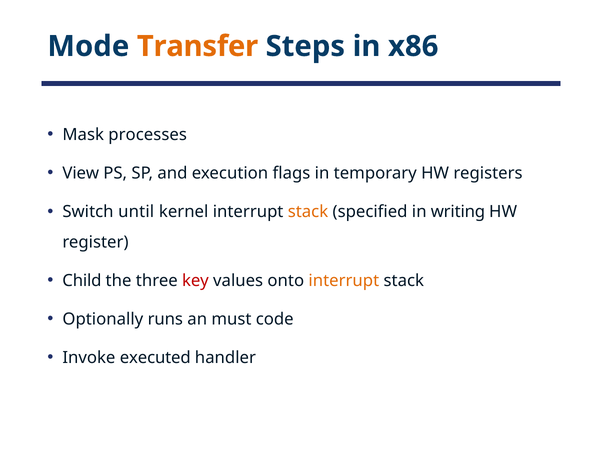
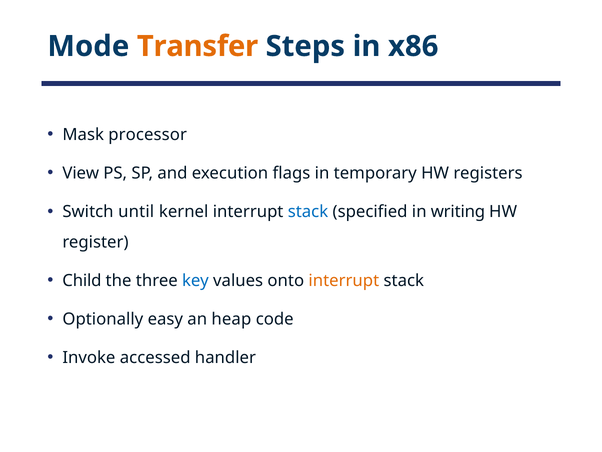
processes: processes -> processor (148, 135)
stack colour: orange -> blue (308, 212)
key colour: red -> blue (195, 280)
runs: runs -> easy (165, 319)
must: must -> heap (231, 319)
executed: executed -> accessed (155, 357)
